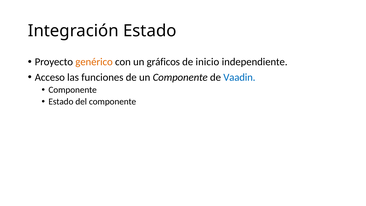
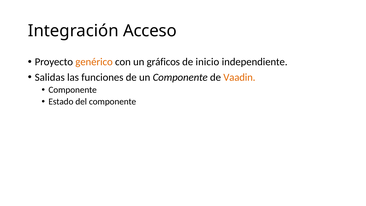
Integración Estado: Estado -> Acceso (150, 31)
Acceso: Acceso -> Salidas (50, 77)
Vaadin colour: blue -> orange (239, 77)
